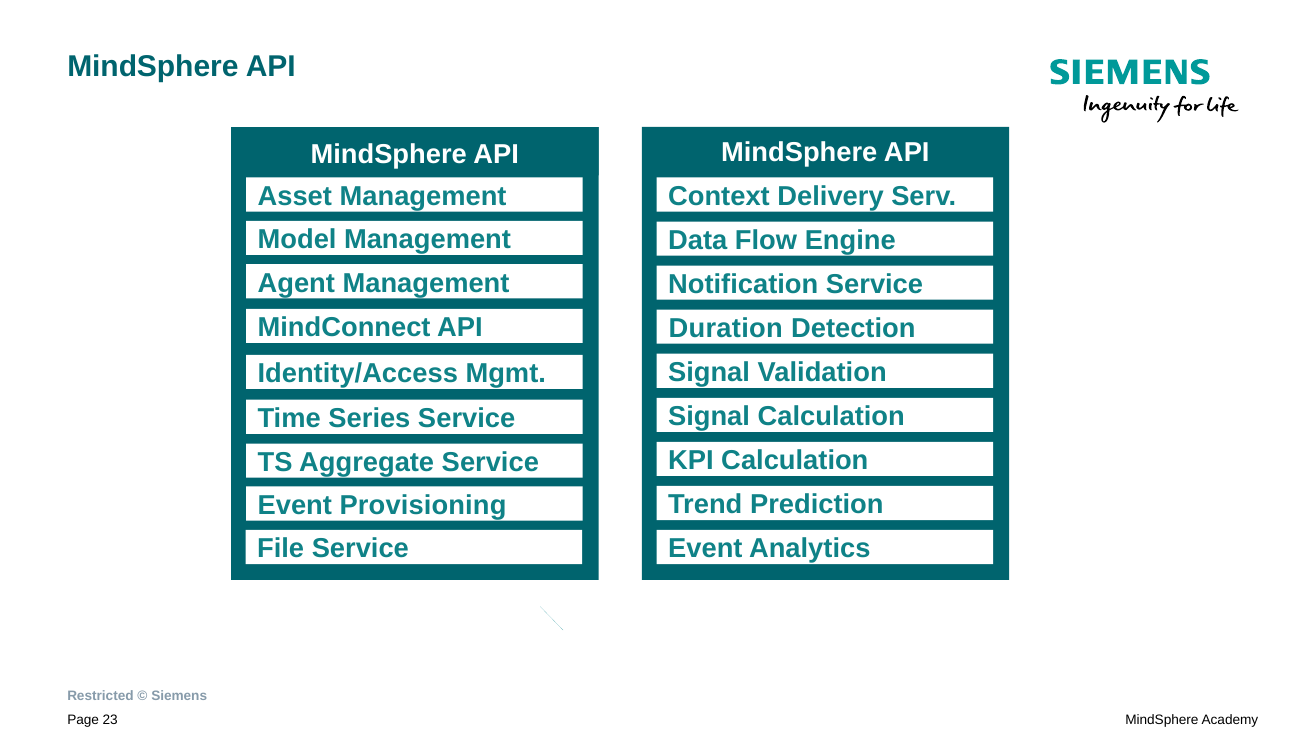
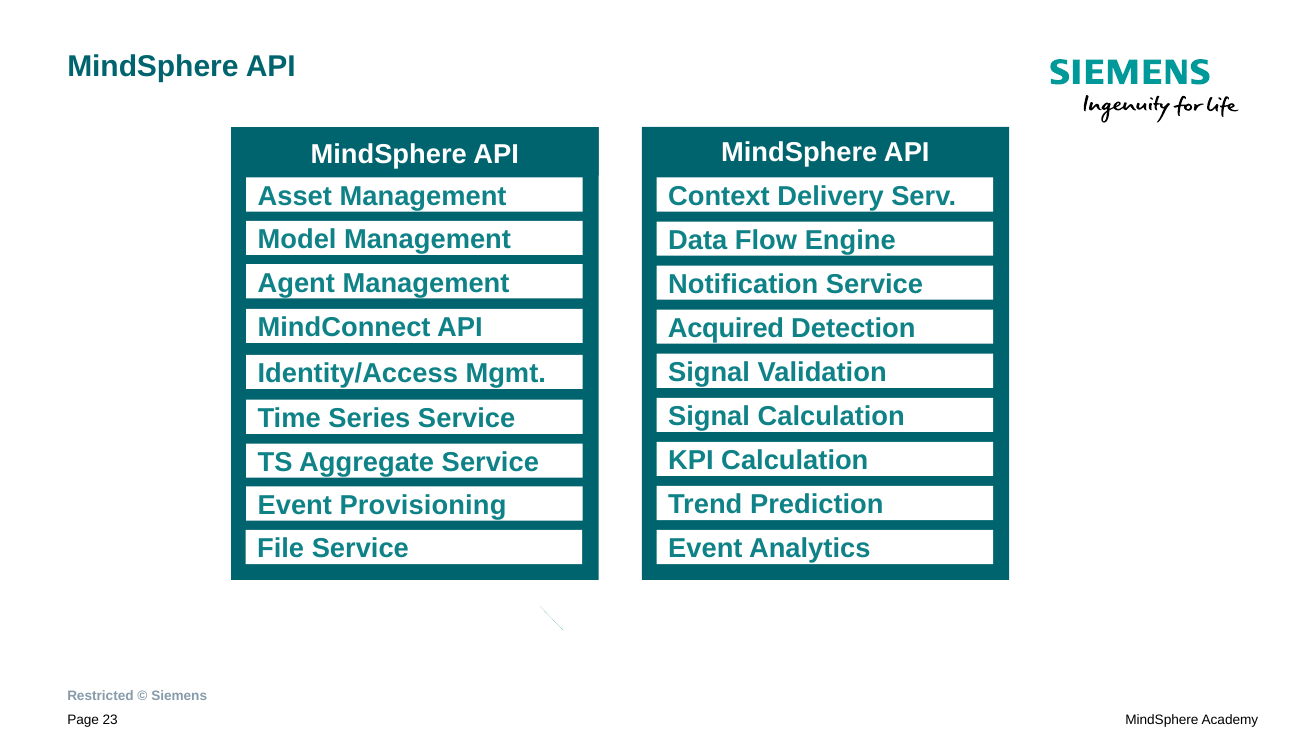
Duration: Duration -> Acquired (726, 329)
